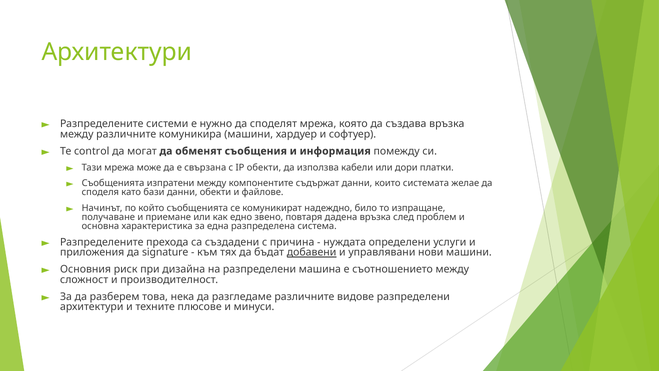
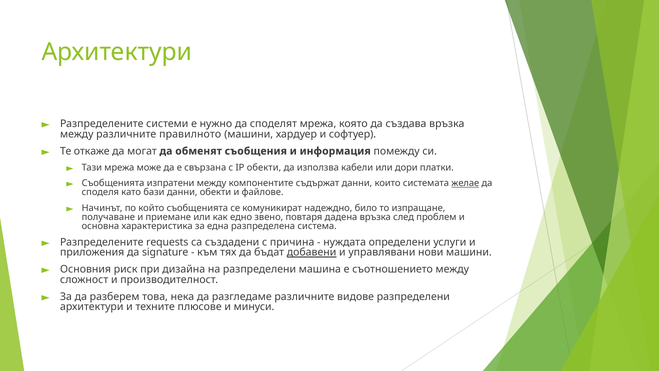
комуникира: комуникира -> правилното (190, 134)
control: control -> откаже (92, 151)
желае underline: none -> present (465, 183)
прехода: прехода -> requests (167, 242)
